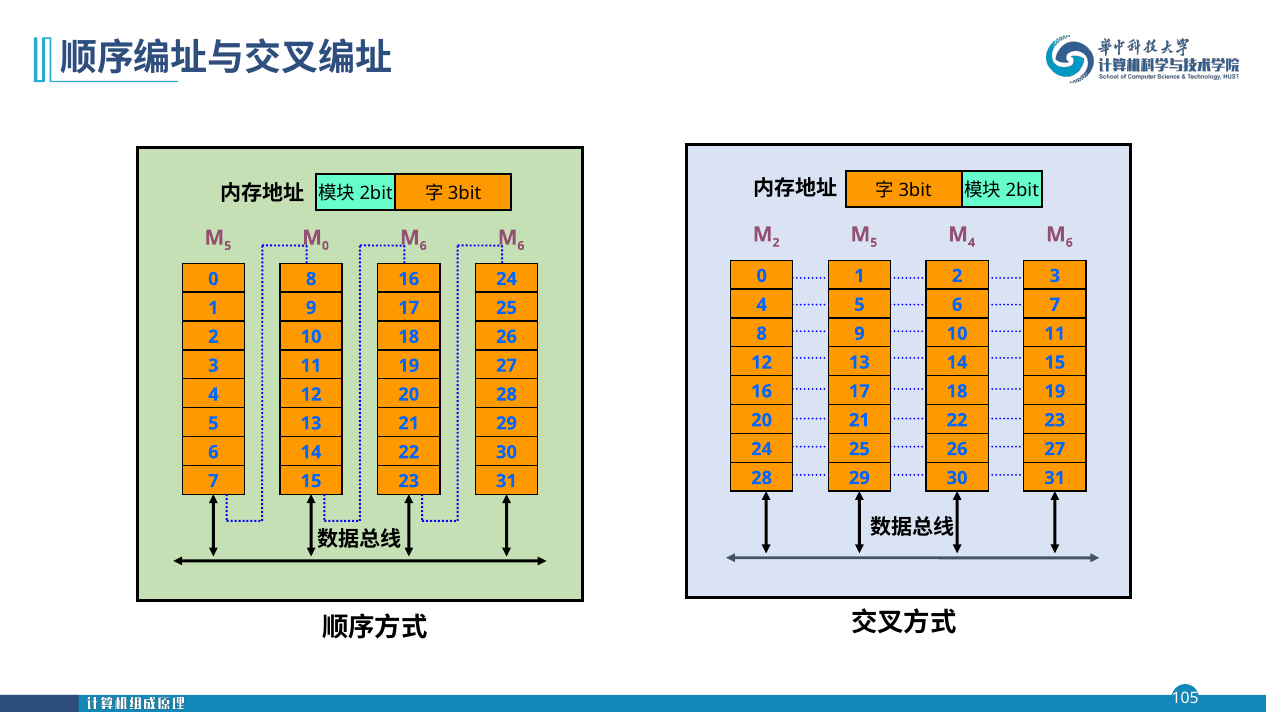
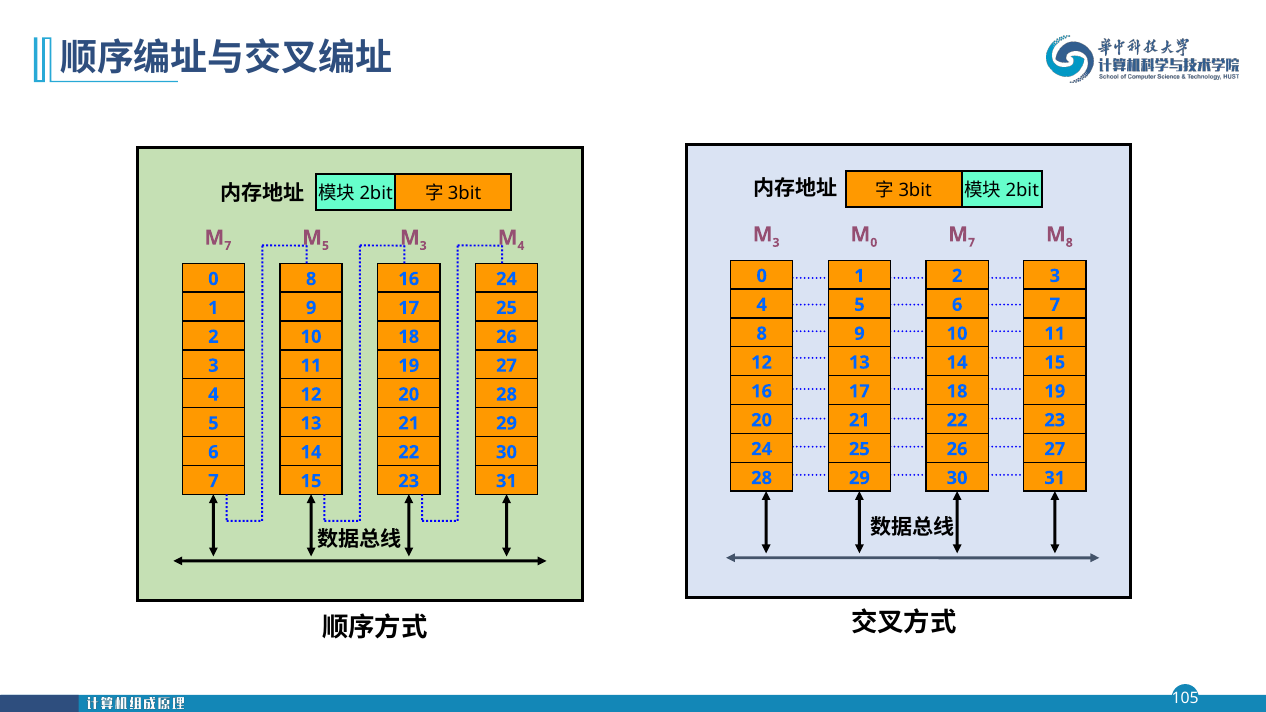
2: 2 -> 3 (776, 243)
5: 5 -> 0 (874, 243)
4: 4 -> 7 (972, 243)
6: 6 -> 8 (1069, 243)
5: 5 -> 7 (228, 246)
0: 0 -> 5 (325, 246)
6: 6 -> 3 (423, 246)
6: 6 -> 4 (521, 246)
